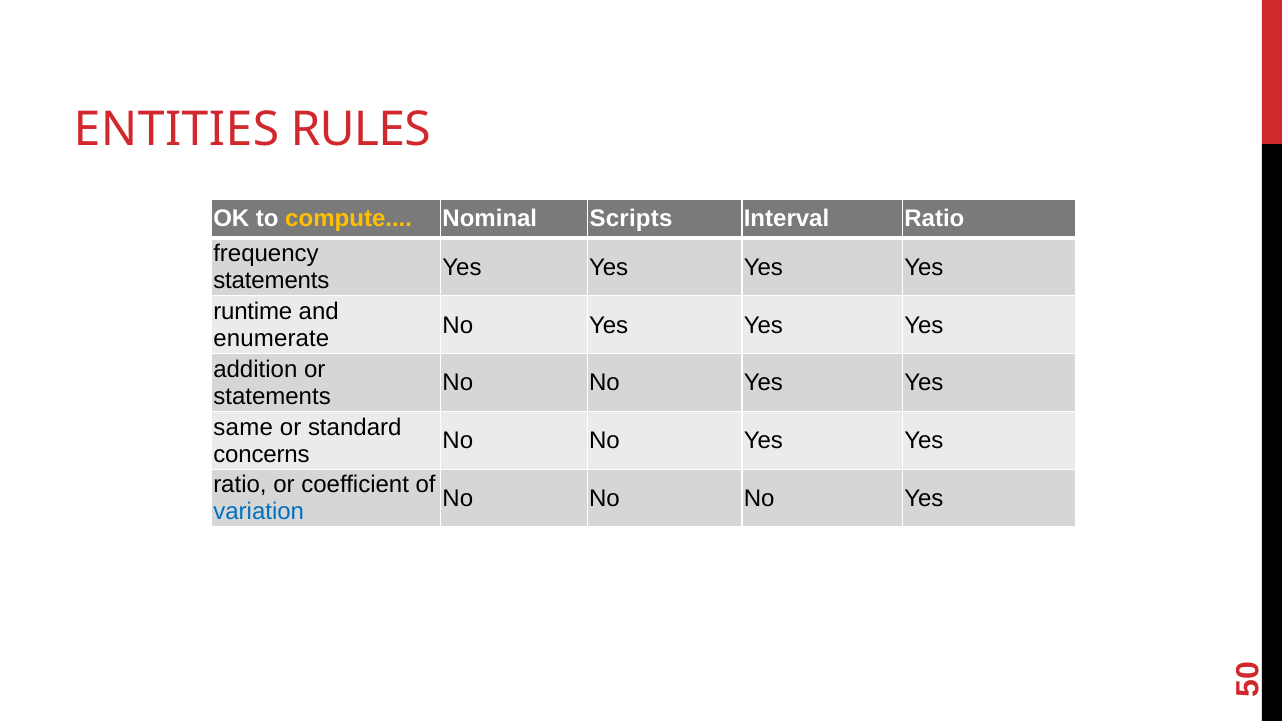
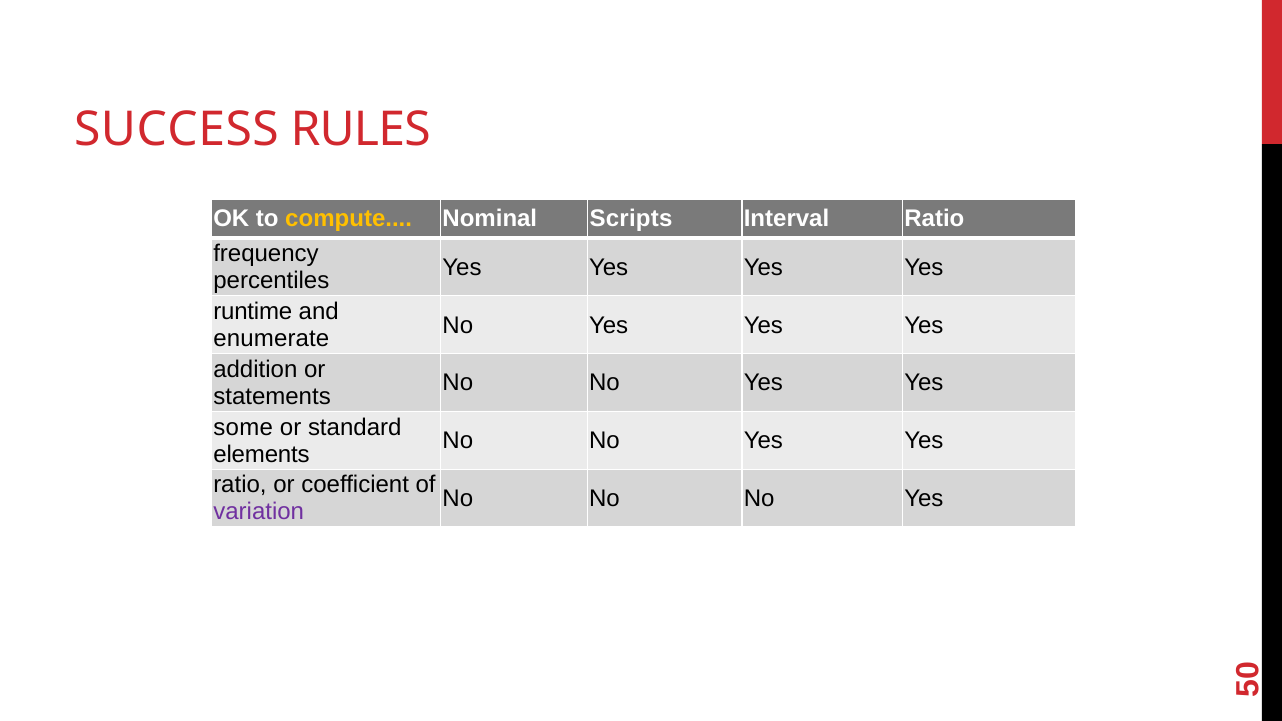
ENTITIES: ENTITIES -> SUCCESS (176, 130)
statements: statements -> percentiles (271, 281)
same: same -> some (243, 427)
concerns: concerns -> elements (262, 454)
variation colour: blue -> purple (259, 512)
